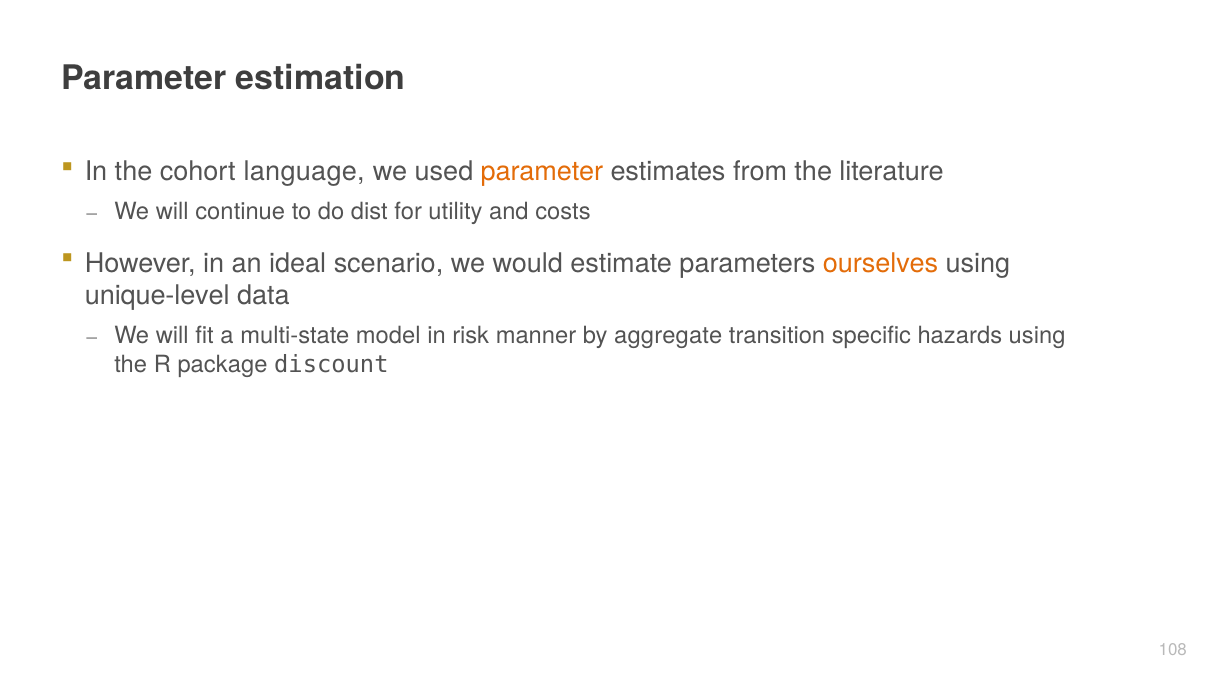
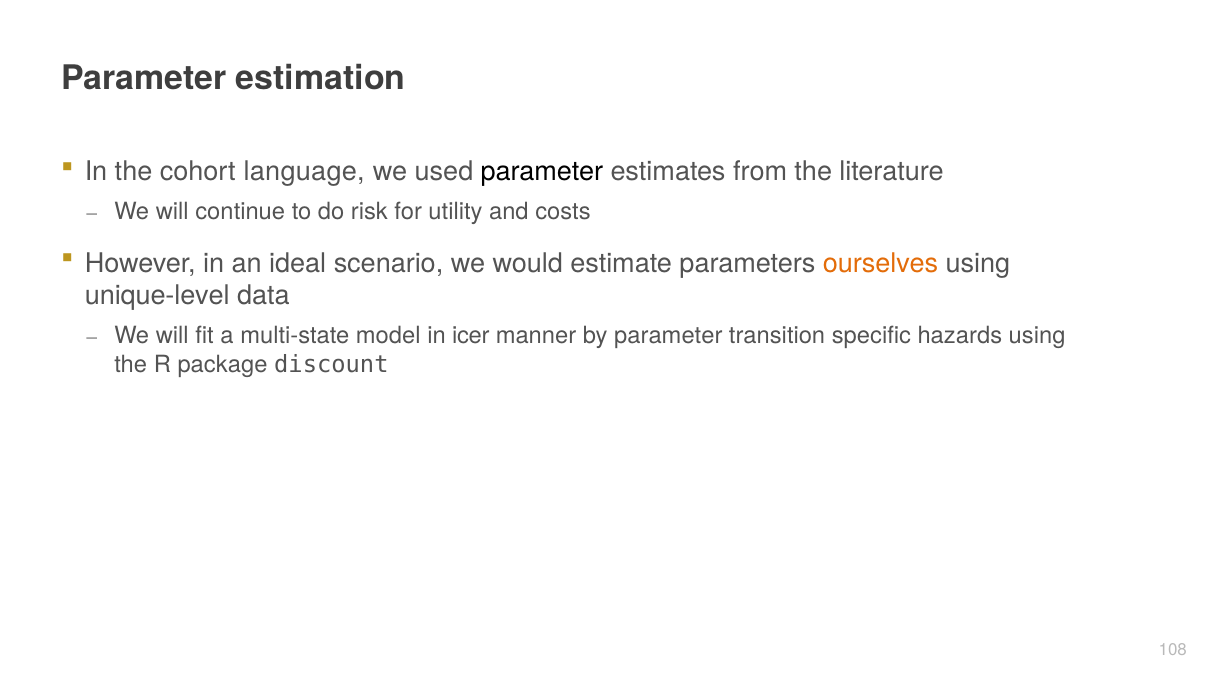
parameter colour: orange -> black (542, 172)
dist: dist -> risk (369, 212)
risk: risk -> icer (471, 336)
by aggregate: aggregate -> parameter (668, 336)
